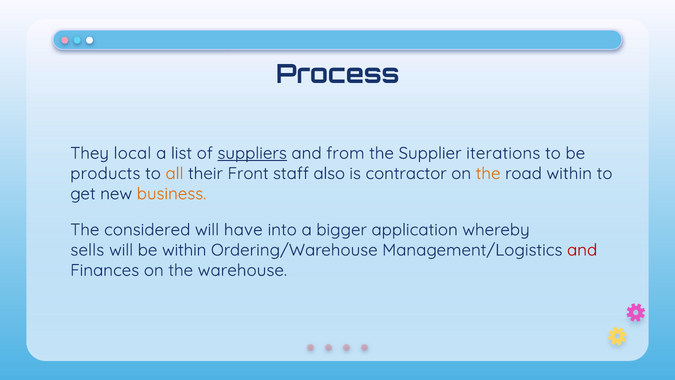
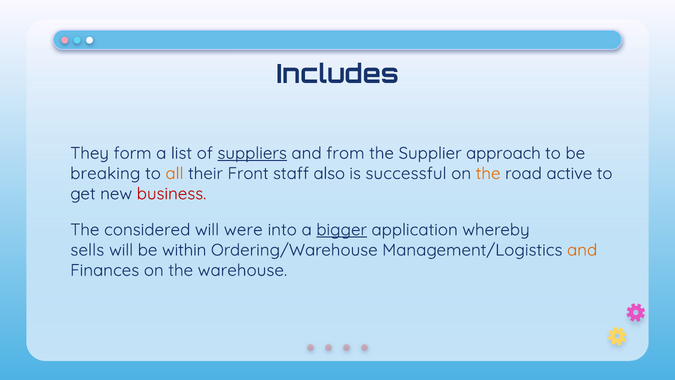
Process: Process -> Includes (338, 74)
local: local -> form (133, 153)
iterations: iterations -> approach (503, 153)
products: products -> breaking (105, 173)
contractor: contractor -> successful (406, 173)
road within: within -> active (569, 173)
business colour: orange -> red (171, 194)
have: have -> were (243, 230)
bigger underline: none -> present (342, 230)
and colour: red -> orange (582, 250)
